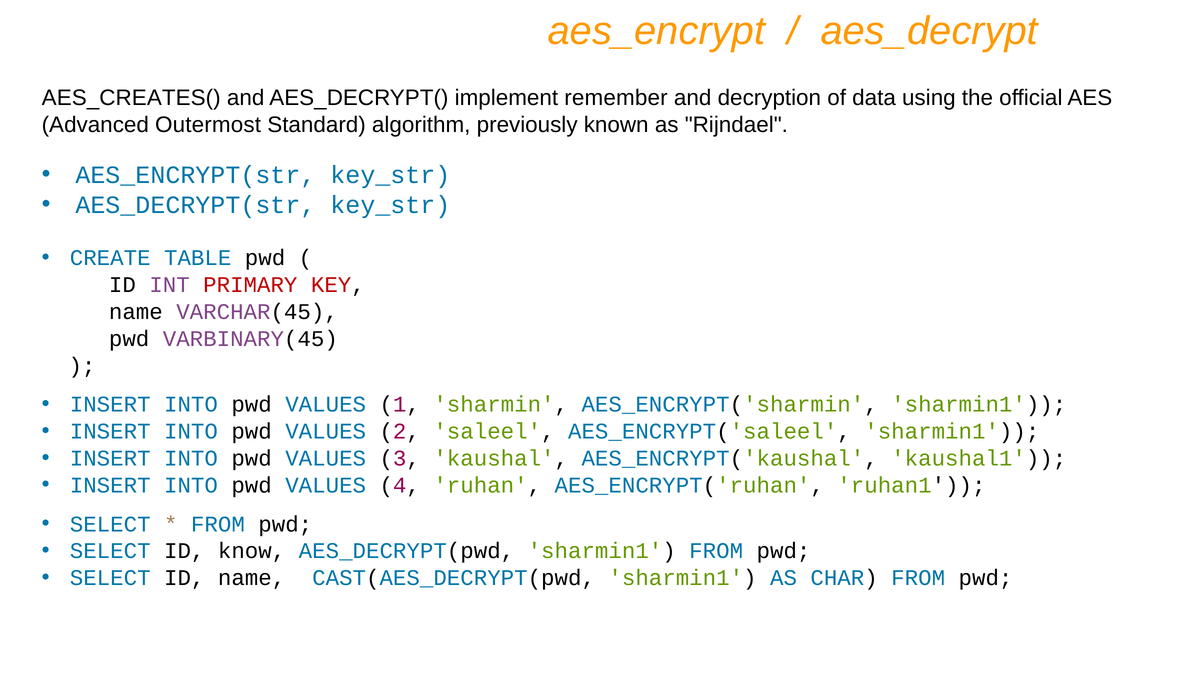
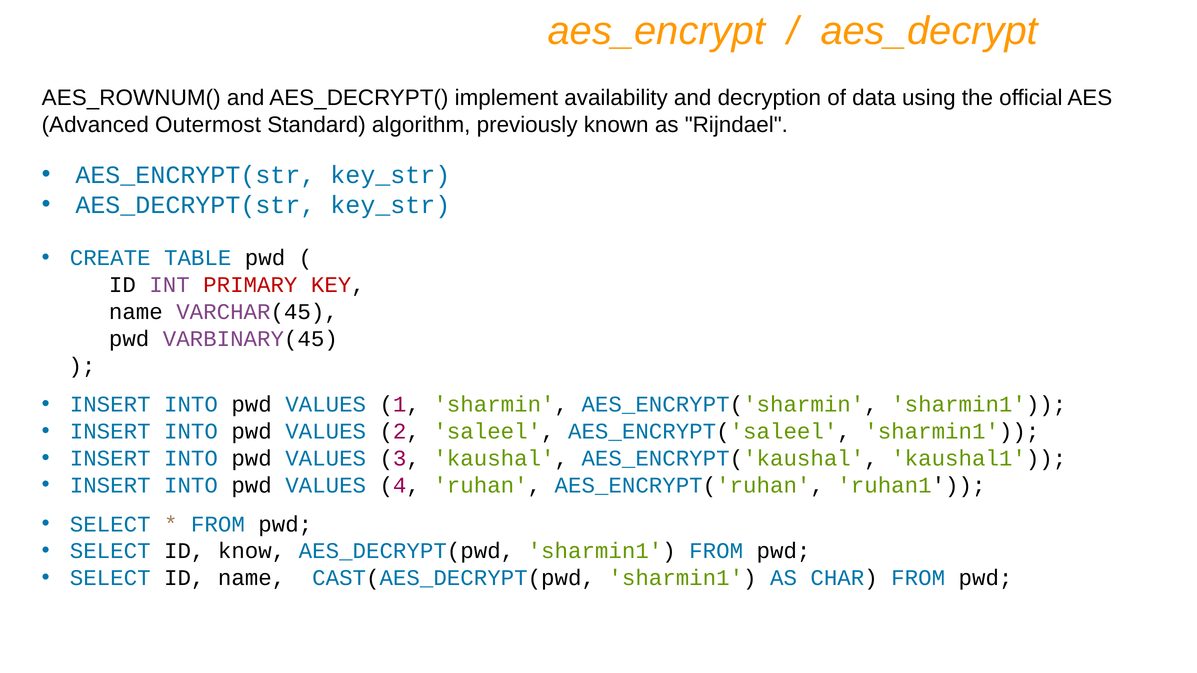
AES_CREATES(: AES_CREATES( -> AES_ROWNUM( (131, 98)
remember: remember -> availability (616, 98)
